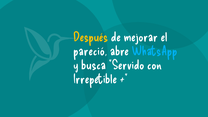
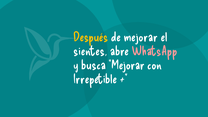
pareció: pareció -> sientes (90, 51)
WhatsApp colour: light blue -> pink (154, 51)
busca Servido: Servido -> Mejorar (127, 65)
